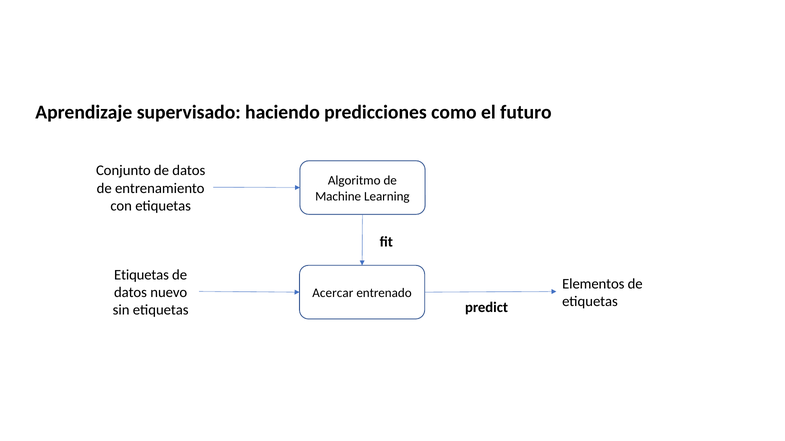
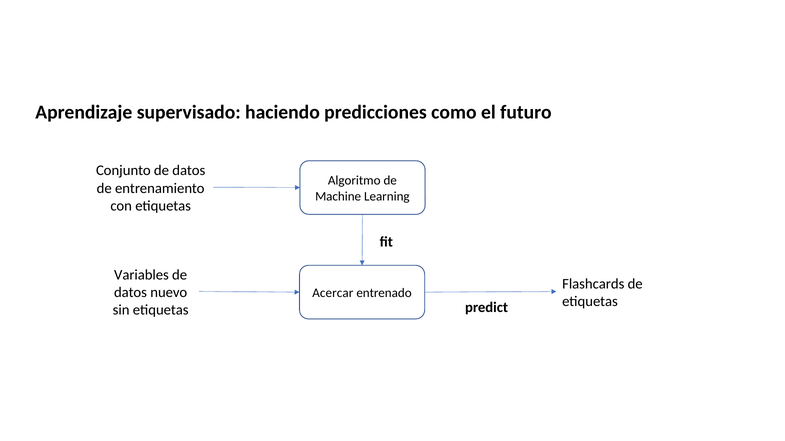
Etiquetas: Etiquetas -> Variables (141, 275)
Elementos: Elementos -> Flashcards (593, 284)
